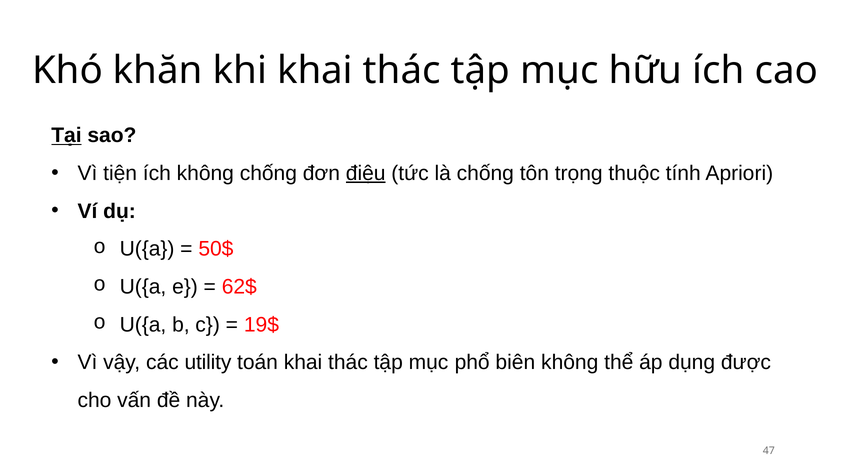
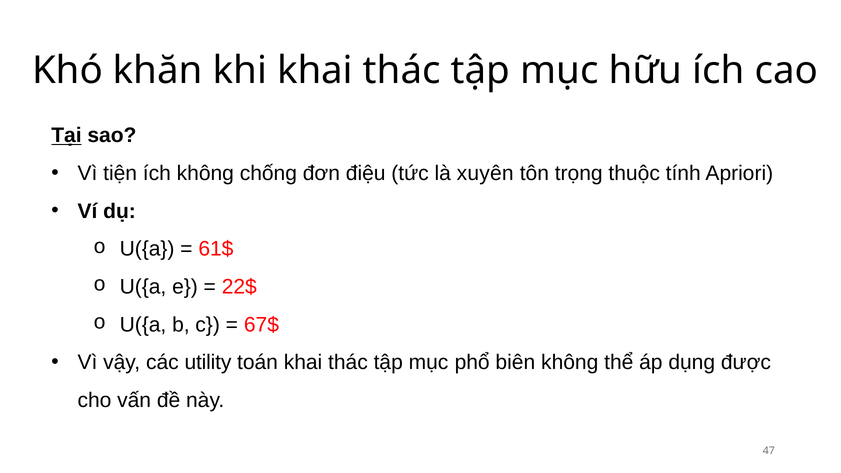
điệu underline: present -> none (366, 173)
là chống: chống -> xuyên (485, 173)
50$: 50$ -> 61$ (216, 249)
62$: 62$ -> 22$ (239, 287)
19$: 19$ -> 67$ (261, 325)
